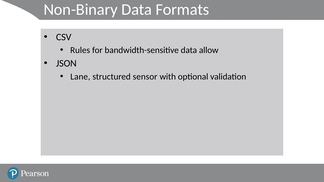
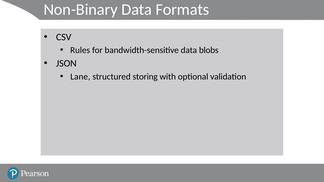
allow: allow -> blobs (209, 50)
sensor: sensor -> storing (145, 77)
